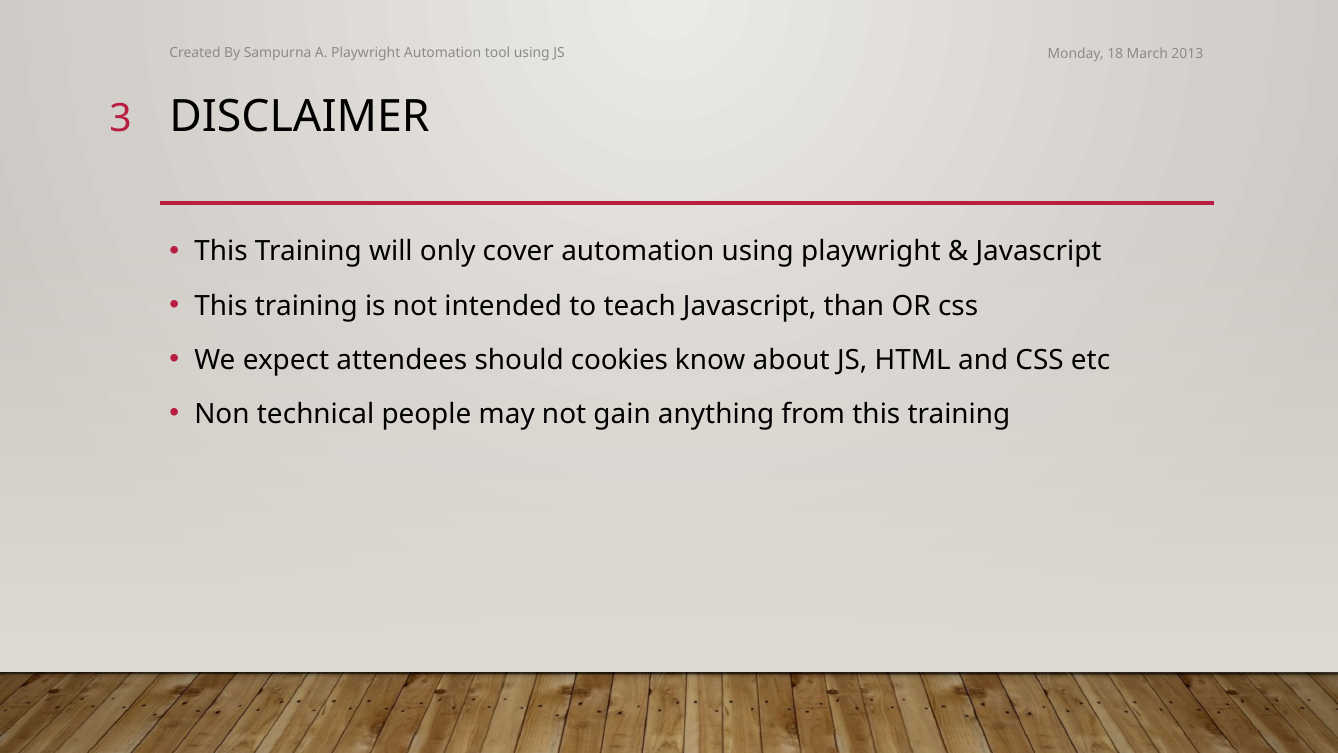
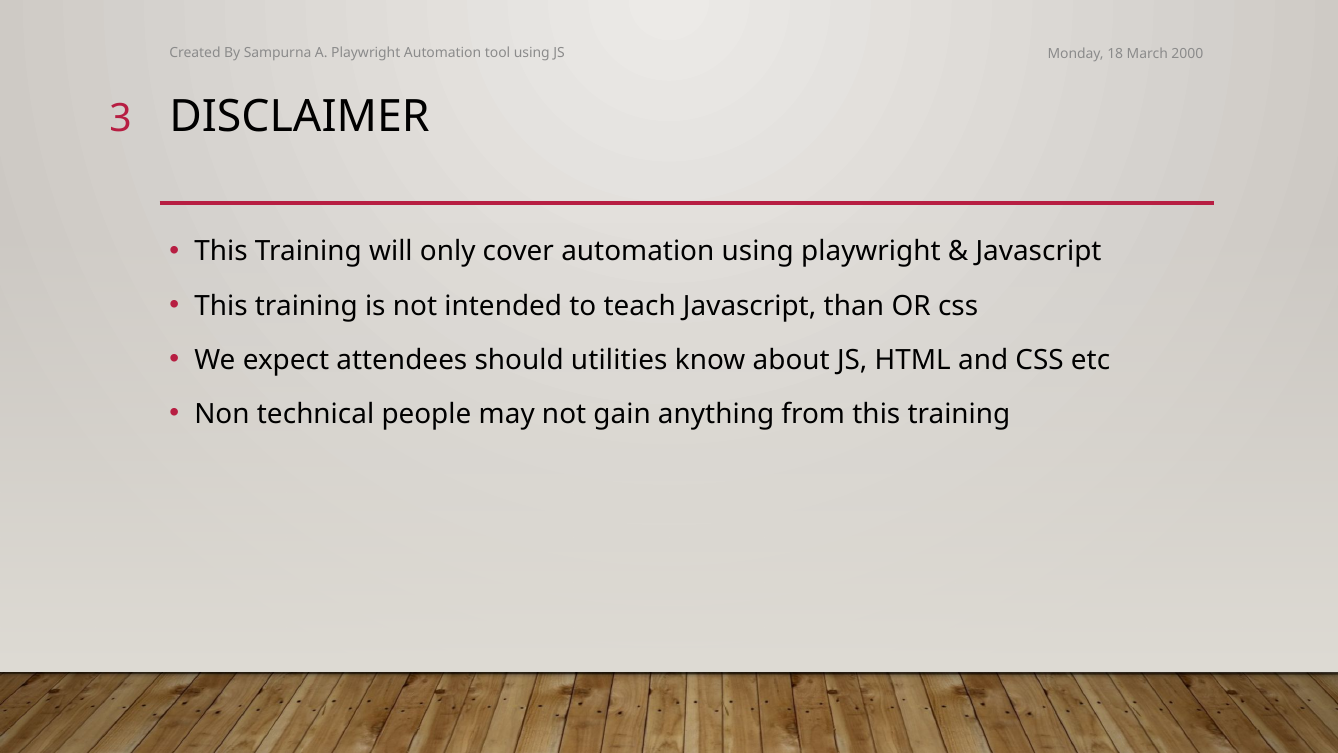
2013: 2013 -> 2000 (1187, 54)
cookies: cookies -> utilities (619, 360)
